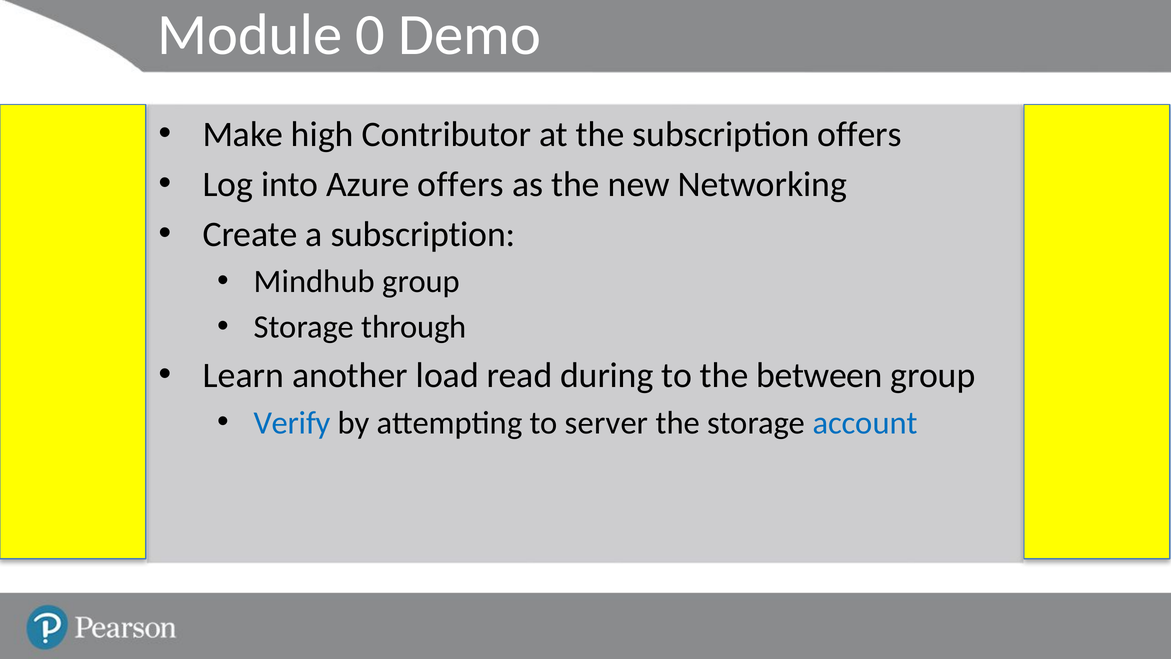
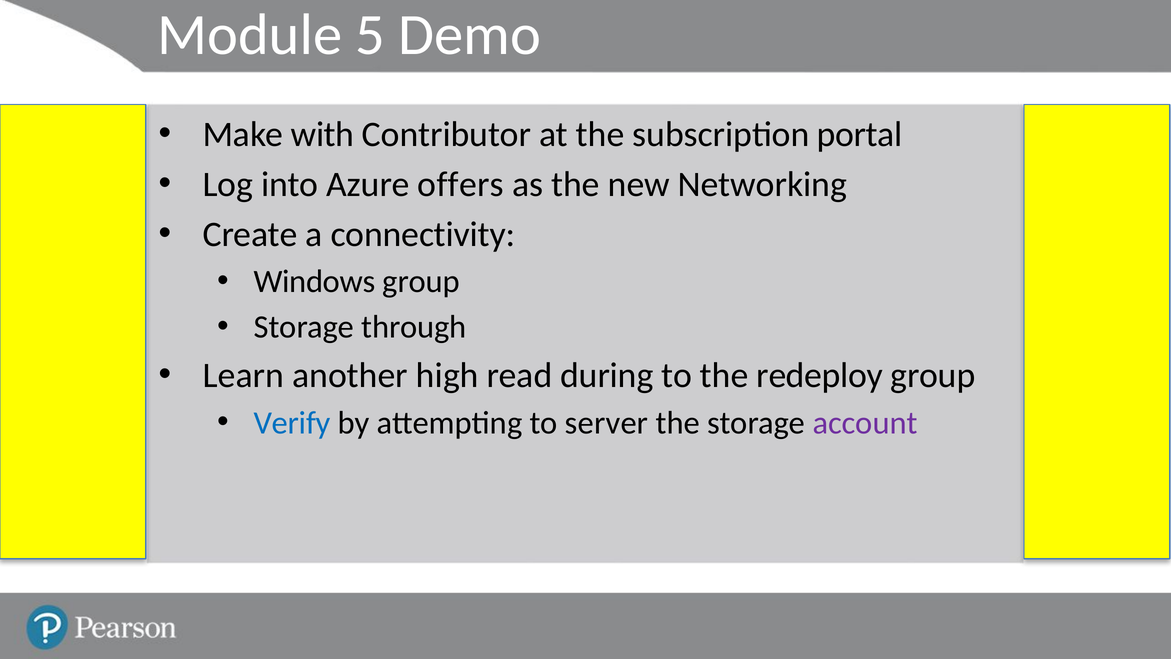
0: 0 -> 5 (370, 35)
high: high -> with (323, 134)
subscription offers: offers -> portal (860, 134)
a subscription: subscription -> connectivity (423, 234)
Mindhub: Mindhub -> Windows (315, 282)
load: load -> high (447, 375)
between: between -> redeploy (820, 375)
account colour: blue -> purple (865, 423)
